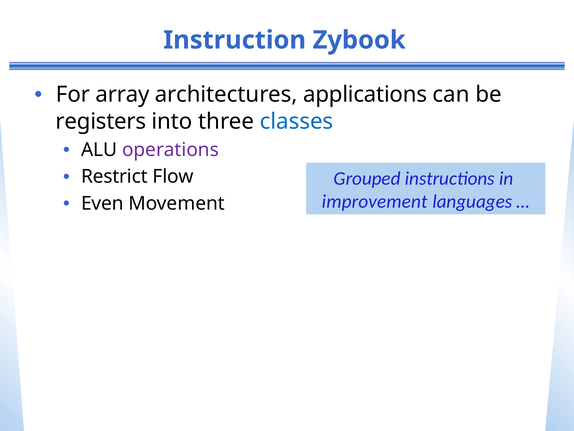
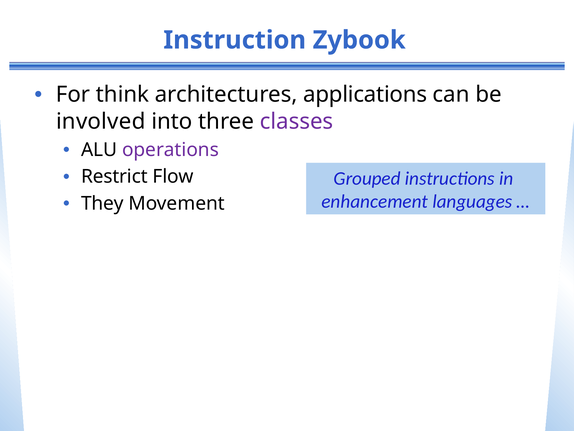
array: array -> think (123, 94)
registers: registers -> involved (101, 121)
classes colour: blue -> purple (297, 121)
improvement: improvement -> enhancement (375, 201)
Even: Even -> They (102, 203)
